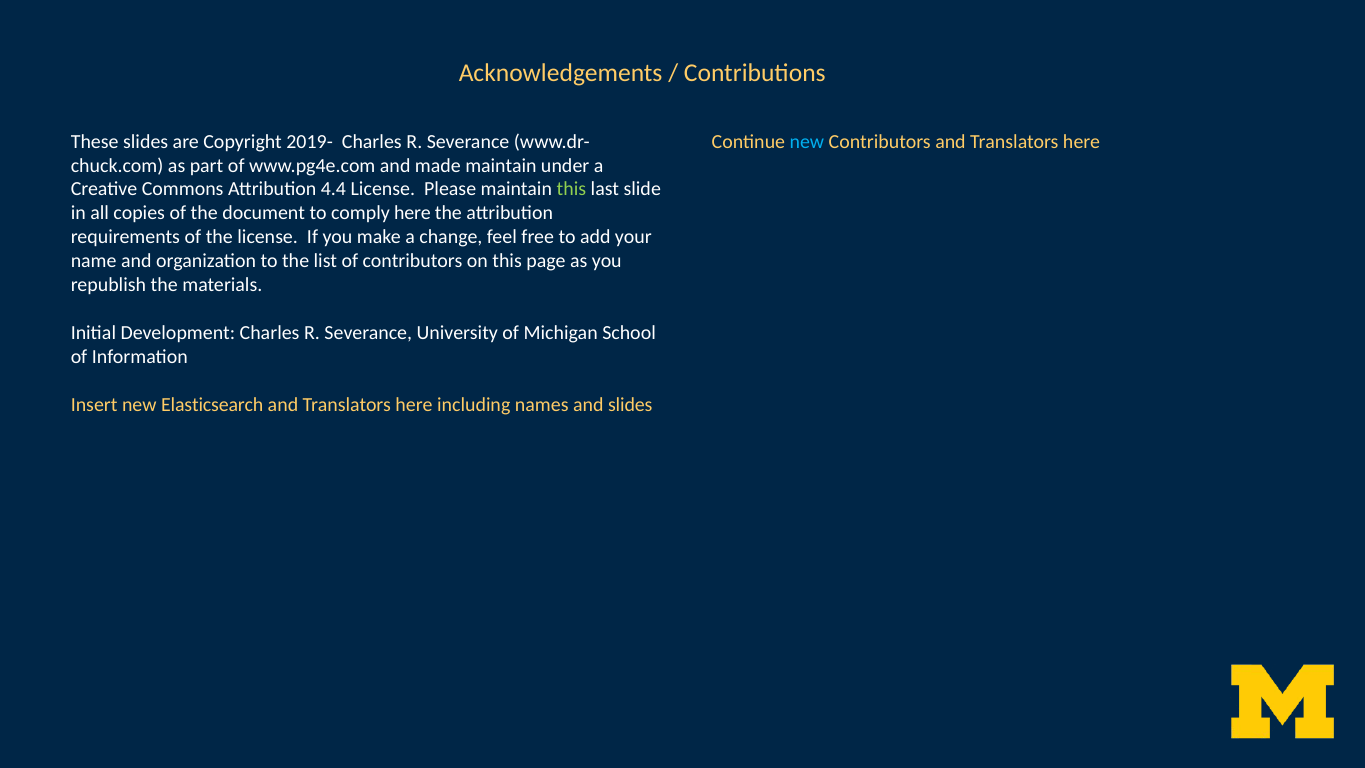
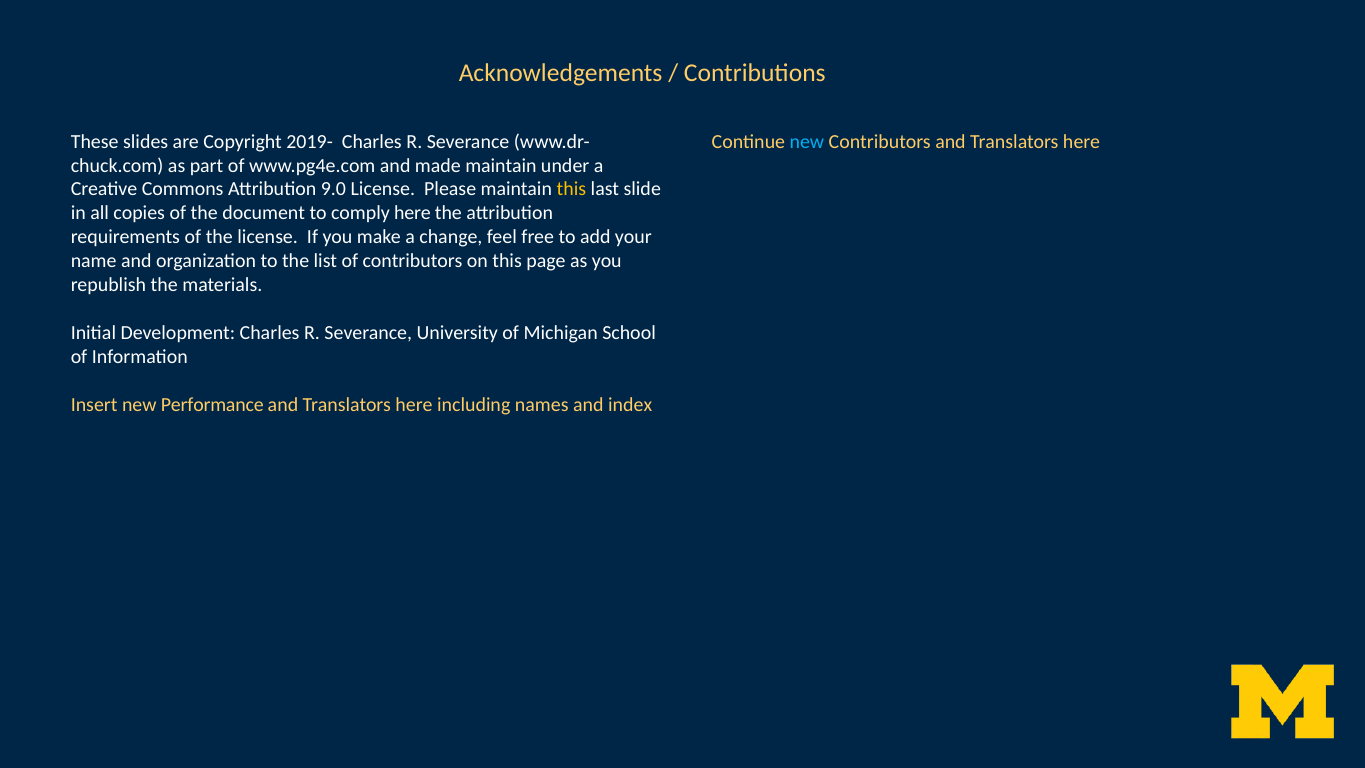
4.4: 4.4 -> 9.0 (333, 189)
this colour: light green -> yellow (571, 189)
Elasticsearch: Elasticsearch -> Performance (212, 404)
and slides: slides -> index (630, 404)
